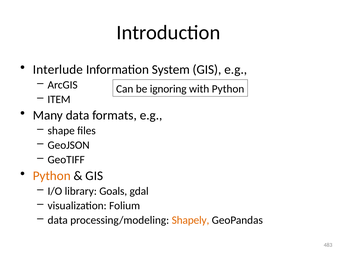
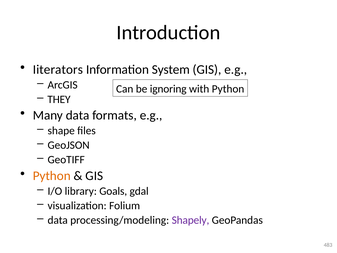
Interlude: Interlude -> Iiterators (58, 69)
ITEM: ITEM -> THEY (59, 99)
Shapely colour: orange -> purple (191, 220)
